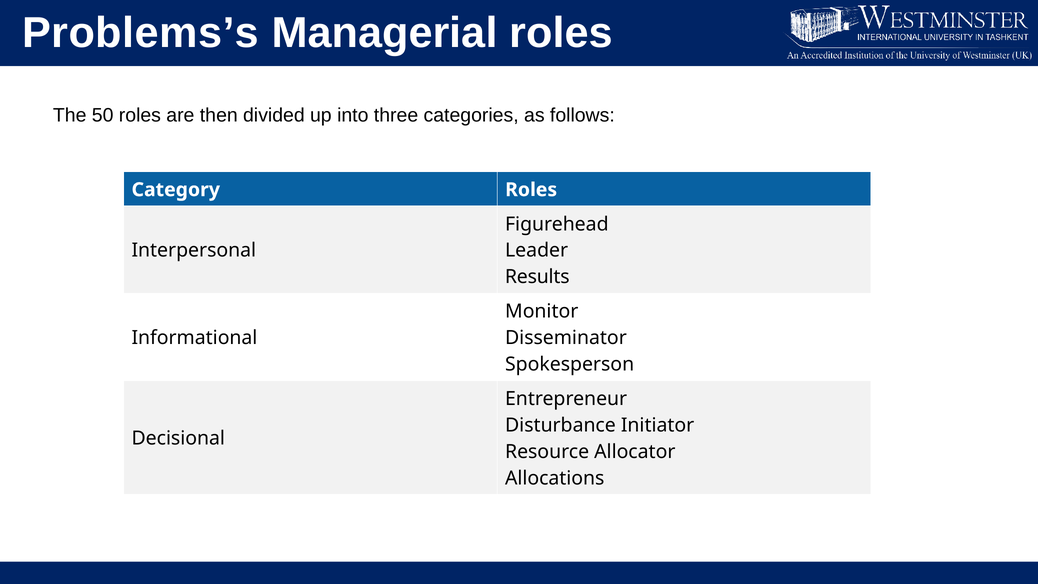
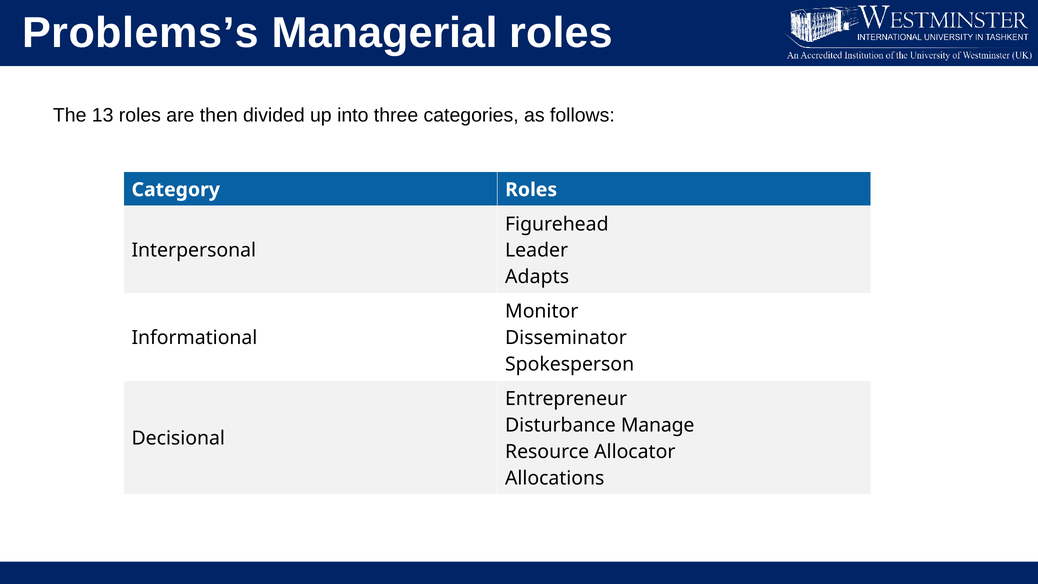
50: 50 -> 13 (103, 116)
Results: Results -> Adapts (537, 277)
Initiator: Initiator -> Manage (658, 425)
